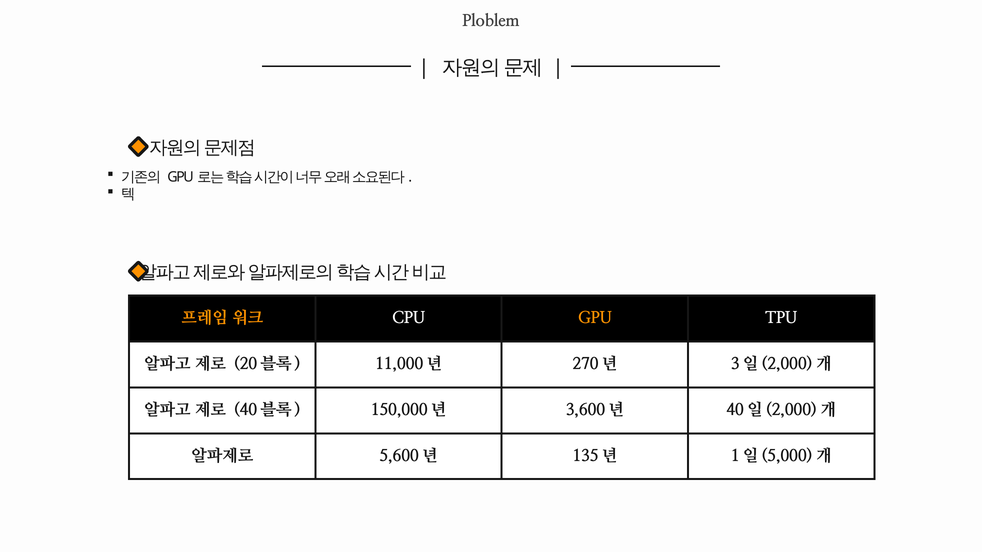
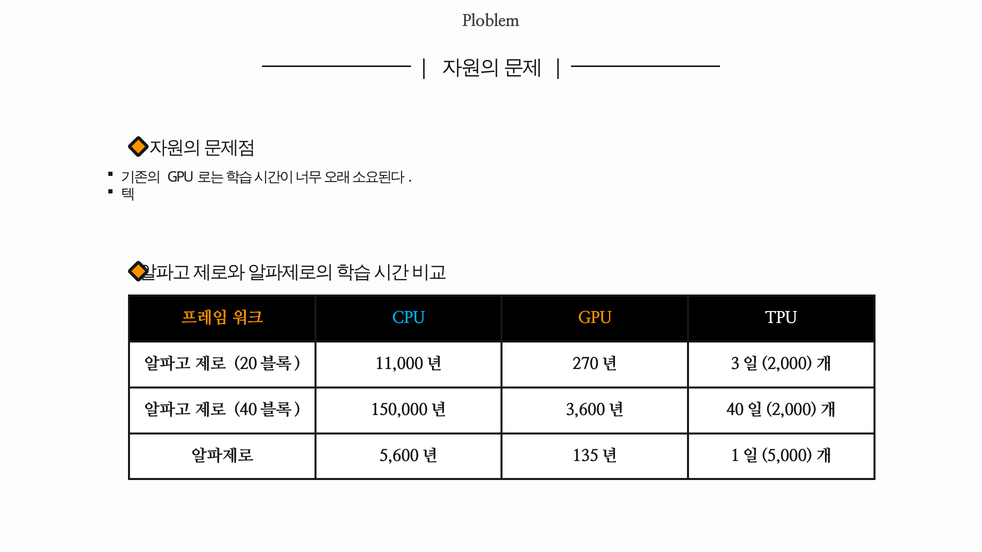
CPU colour: white -> light blue (409, 318)
